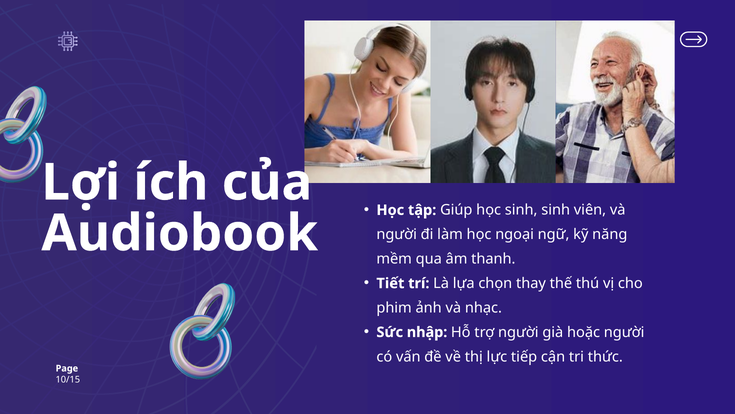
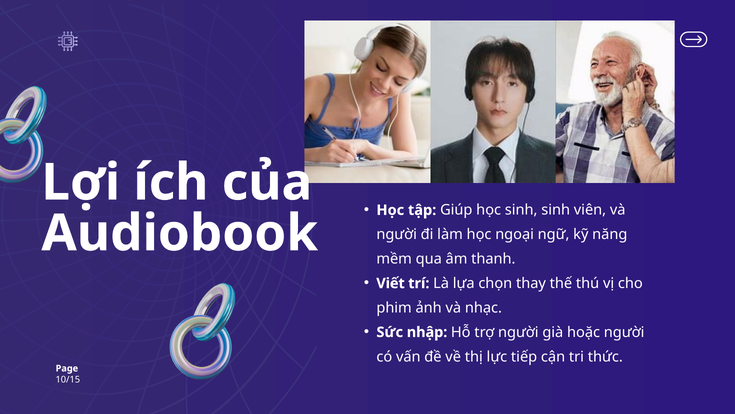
Tiết: Tiết -> Viết (391, 283)
